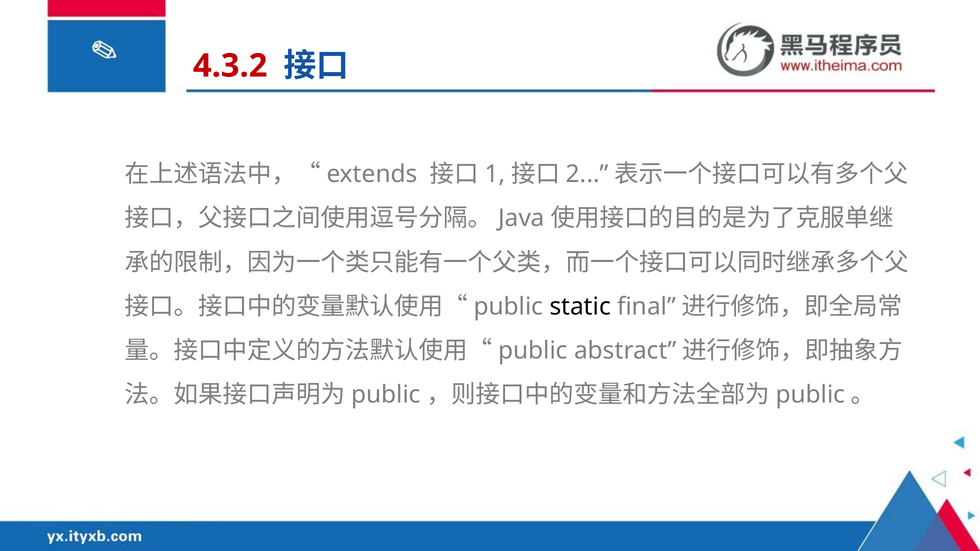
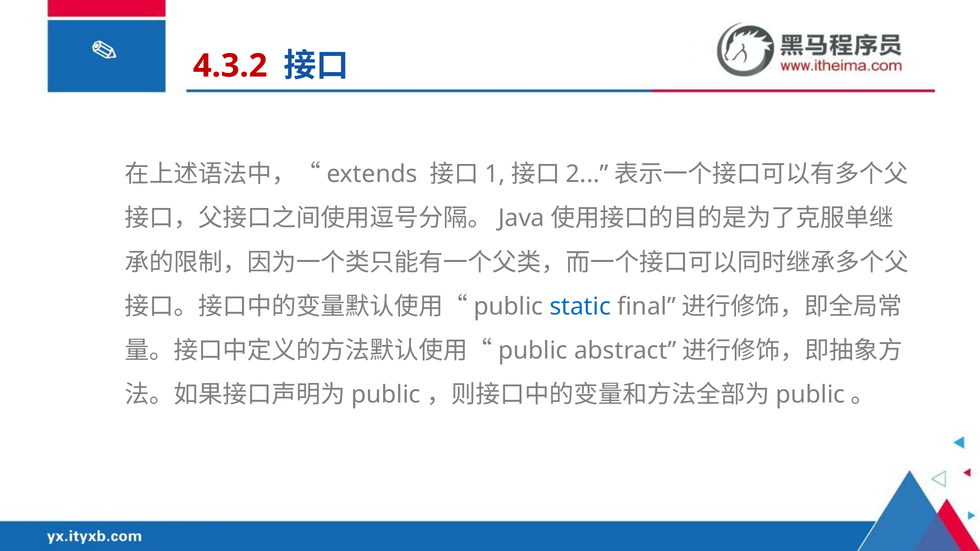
static colour: black -> blue (580, 307)
